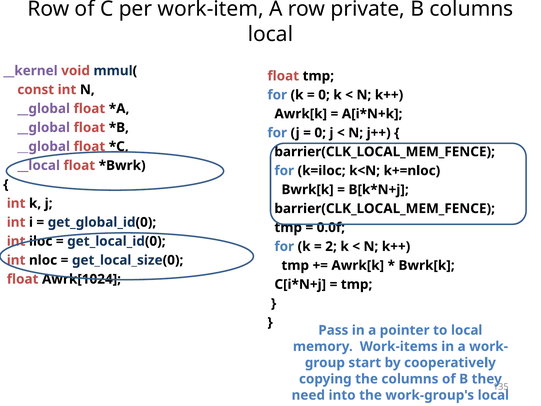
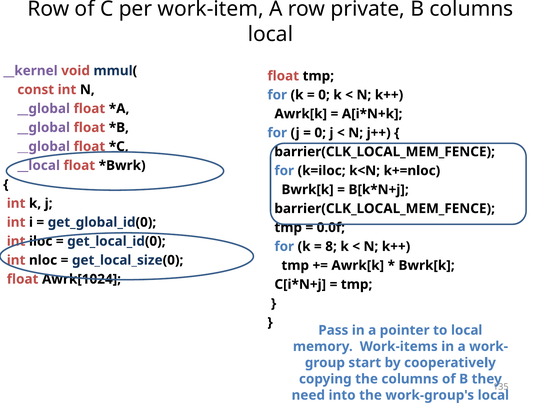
2: 2 -> 8 (331, 246)
